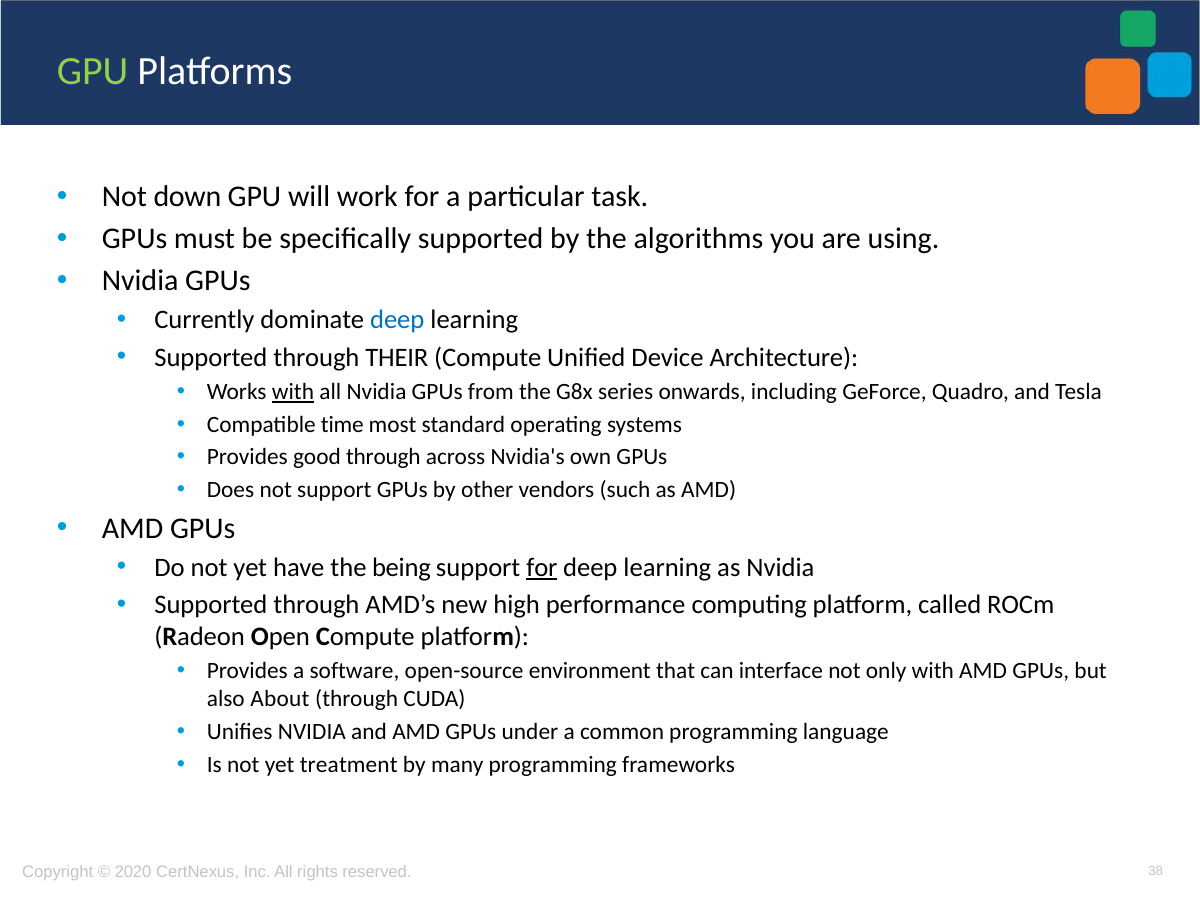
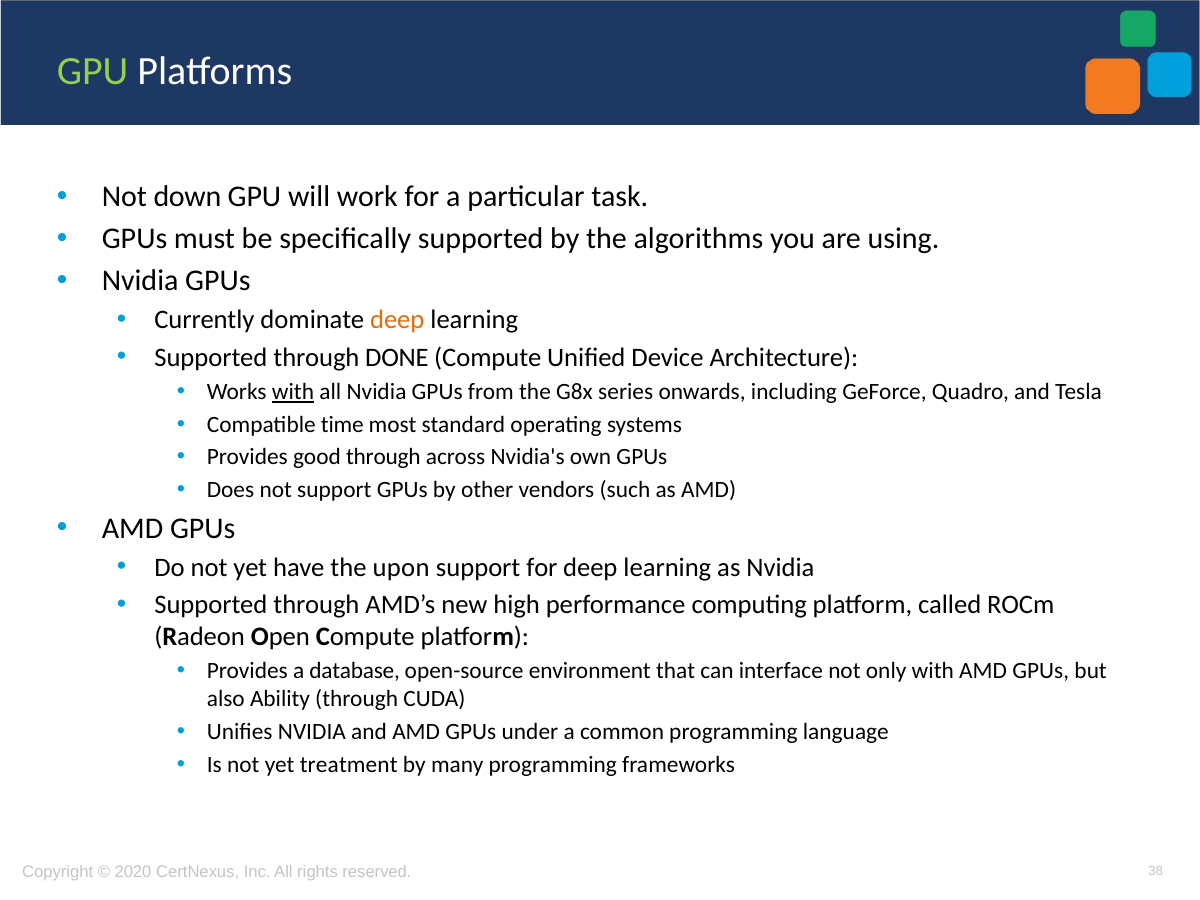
deep colour: blue -> orange (397, 320)
THEIR: THEIR -> DONE (397, 357)
being: being -> upon (401, 567)
for underline: present -> none (542, 567)
software: software -> database (355, 671)
About: About -> Ability (280, 699)
